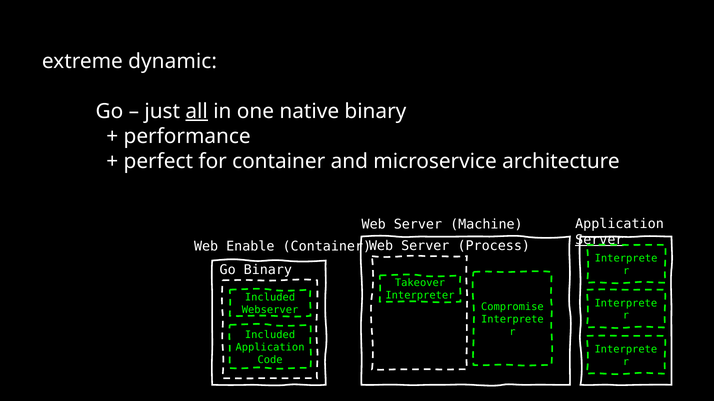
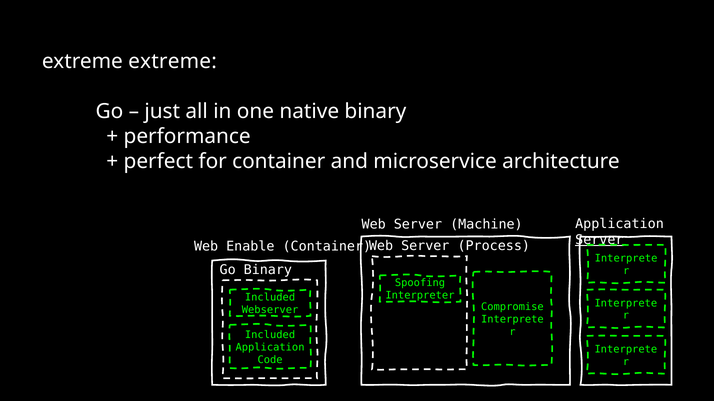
extreme dynamic: dynamic -> extreme (173, 61)
all underline: present -> none (197, 111)
Takeover: Takeover -> Spoofing (420, 283)
